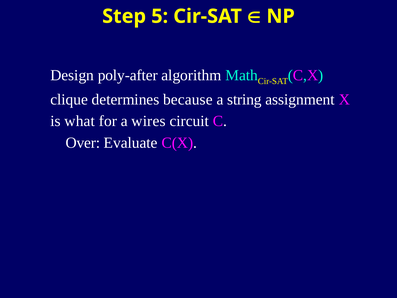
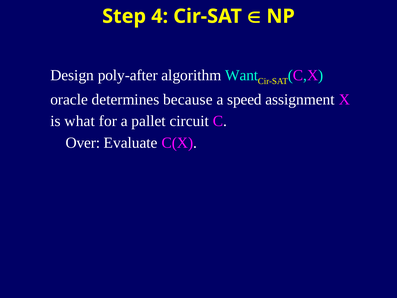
5: 5 -> 4 (160, 16)
Math: Math -> Want (242, 75)
clique: clique -> oracle (69, 99)
string: string -> speed (244, 99)
wires: wires -> pallet (149, 121)
